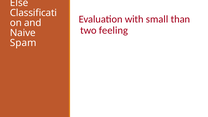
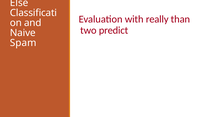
small: small -> really (157, 19)
feeling: feeling -> predict (114, 30)
